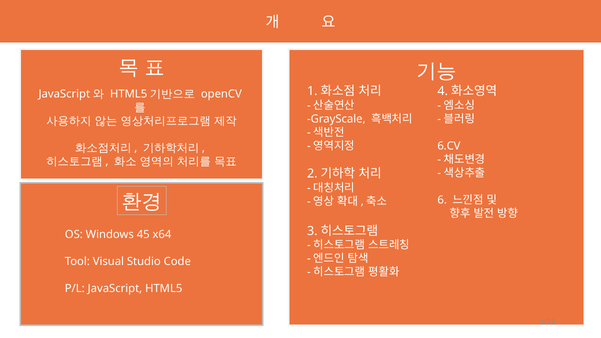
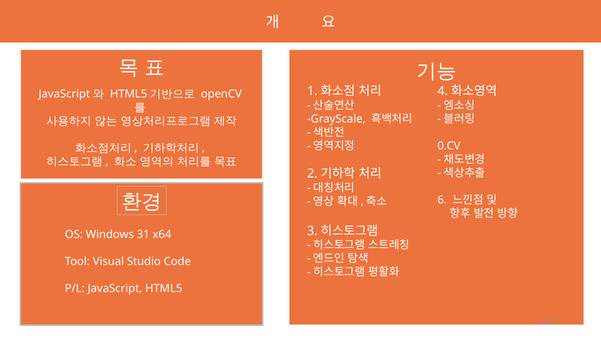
6.CV: 6.CV -> 0.CV (449, 146)
45: 45 -> 31 (143, 235)
